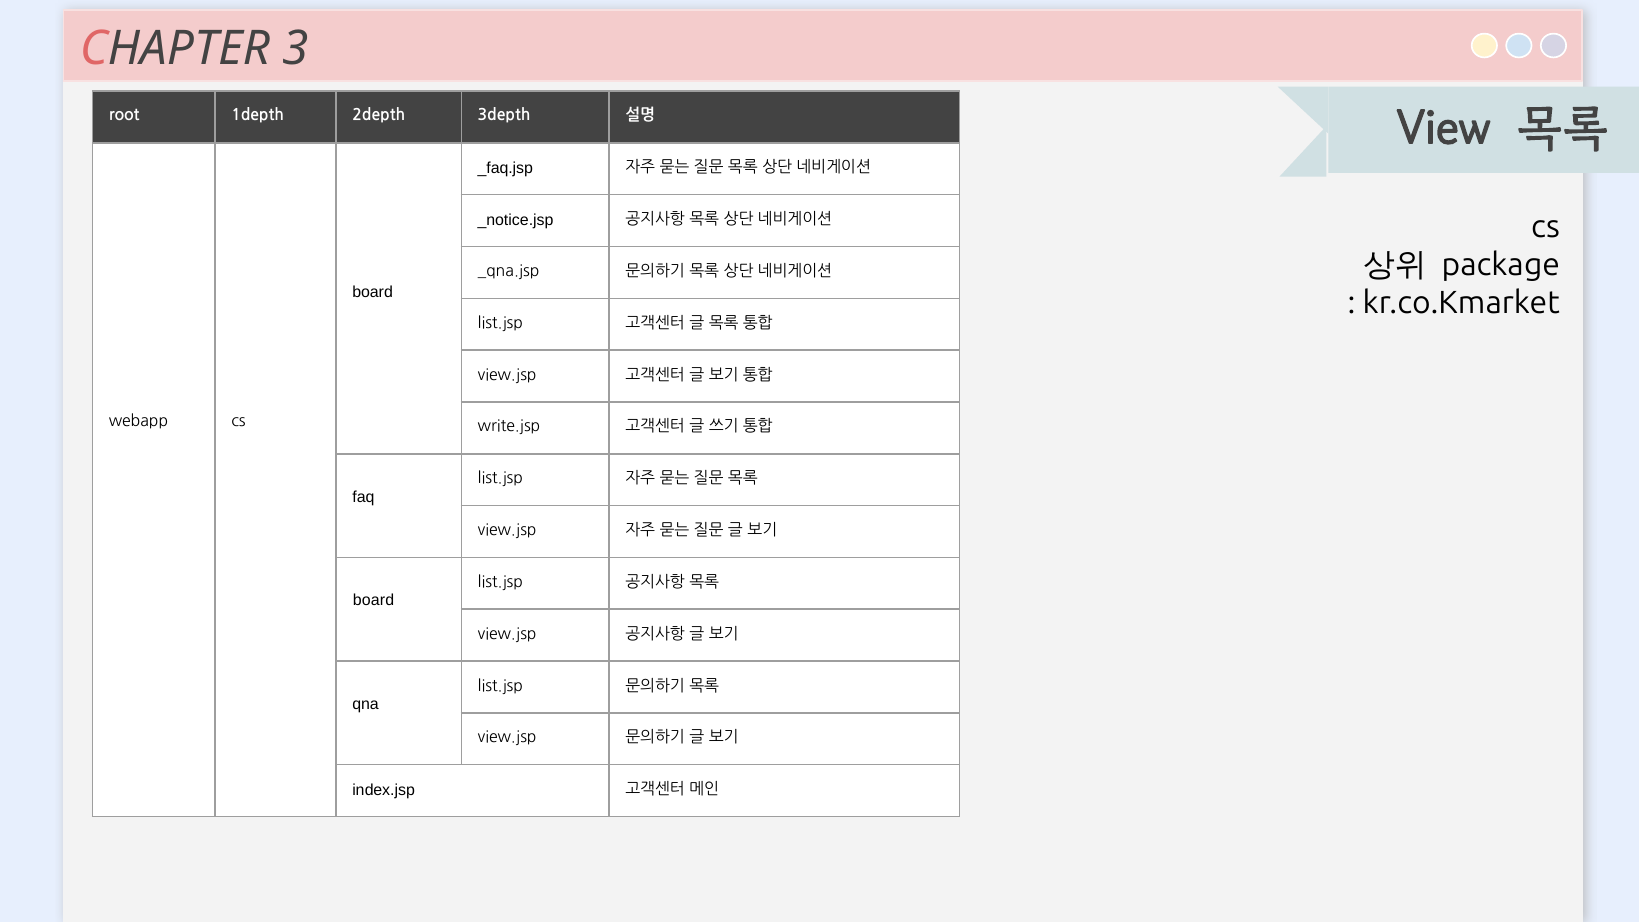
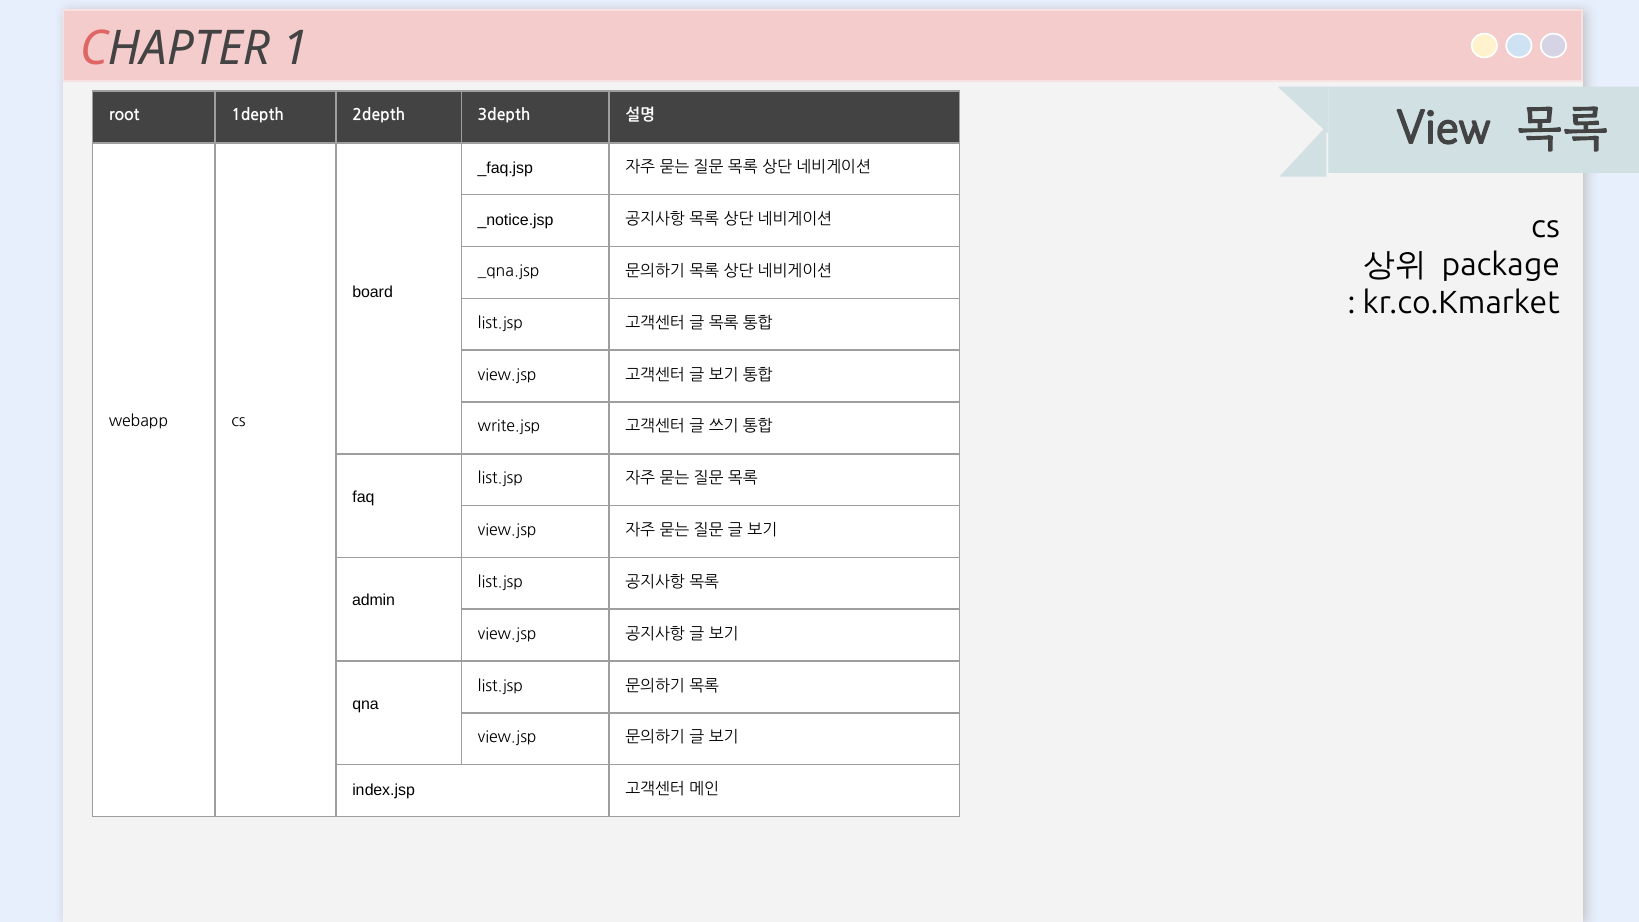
3: 3 -> 1 (295, 48)
board: board -> admin (374, 601)
